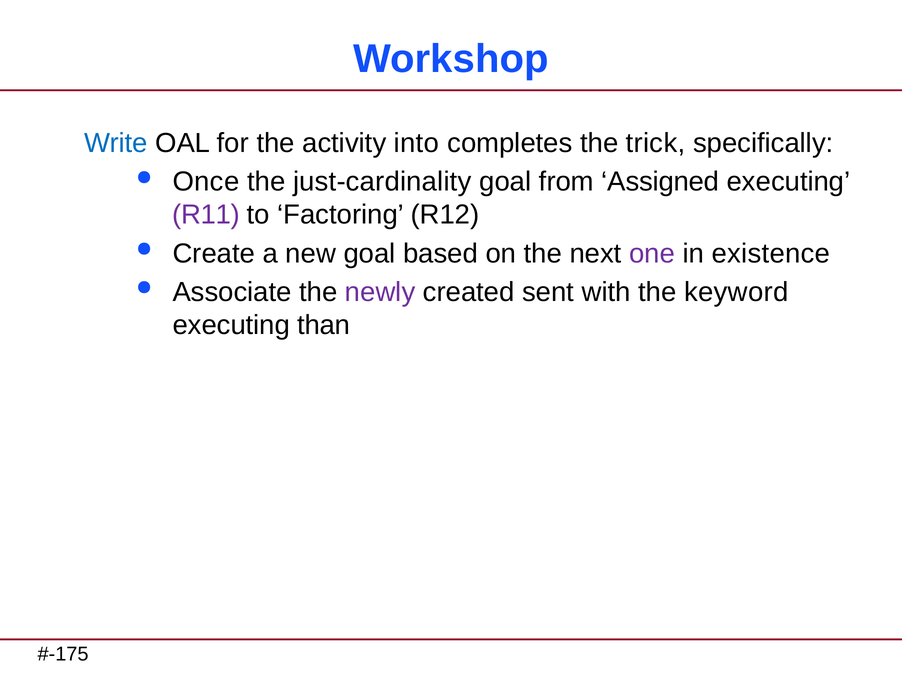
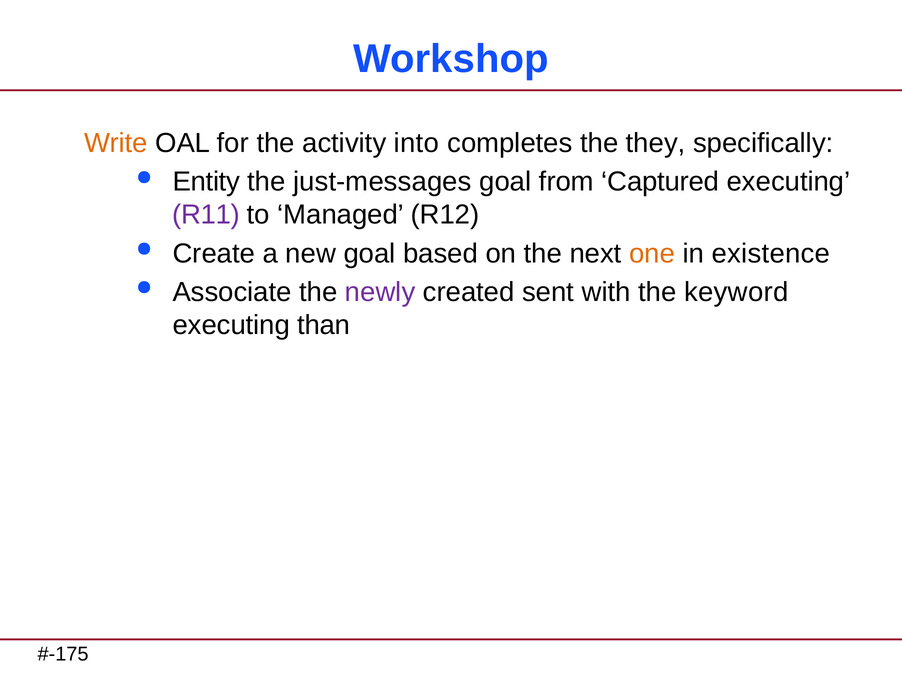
Write colour: blue -> orange (116, 143)
trick: trick -> they (656, 143)
Once: Once -> Entity (206, 182)
just-cardinality: just-cardinality -> just-messages (382, 182)
Assigned: Assigned -> Captured (660, 182)
Factoring: Factoring -> Managed (341, 215)
one colour: purple -> orange (652, 253)
